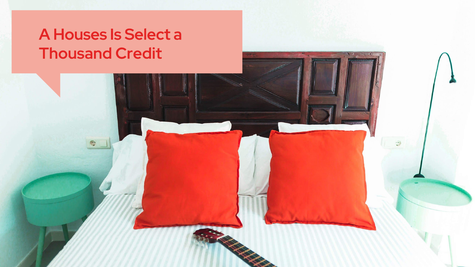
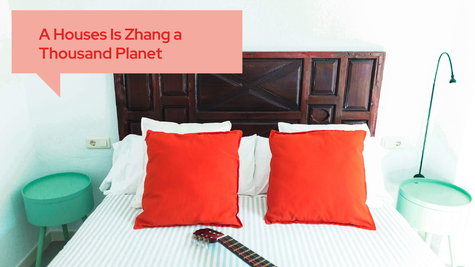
Select: Select -> Zhang (148, 35)
Credit: Credit -> Planet (139, 54)
